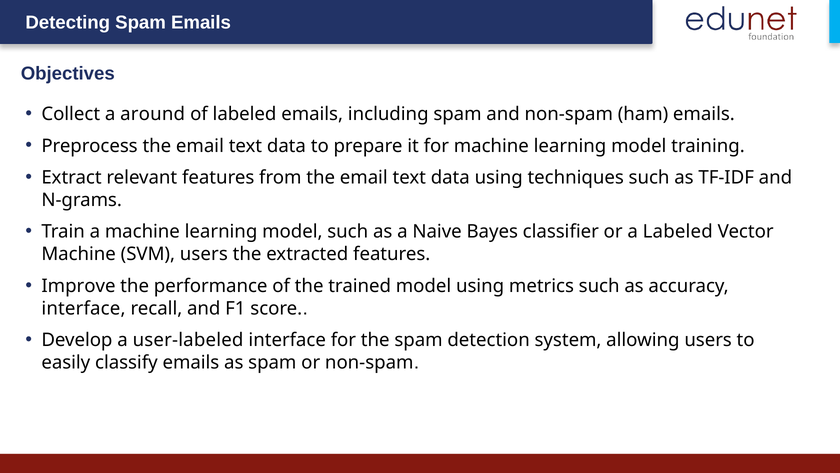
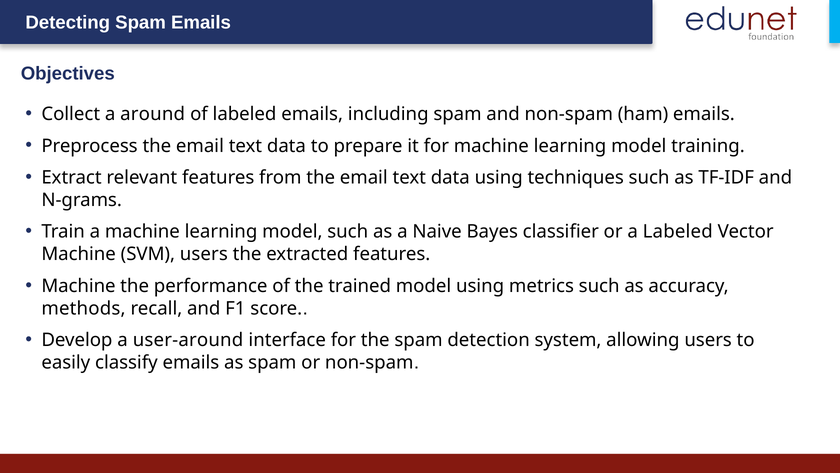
Improve: Improve -> Machine (79, 286)
interface: interface -> methods (83, 308)
user-labeled: user-labeled -> user-around (188, 340)
